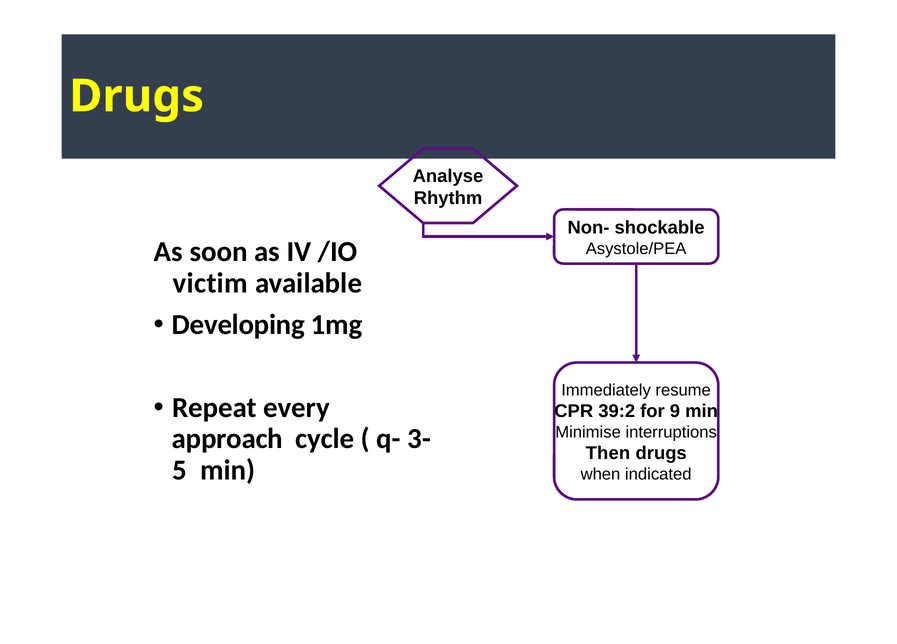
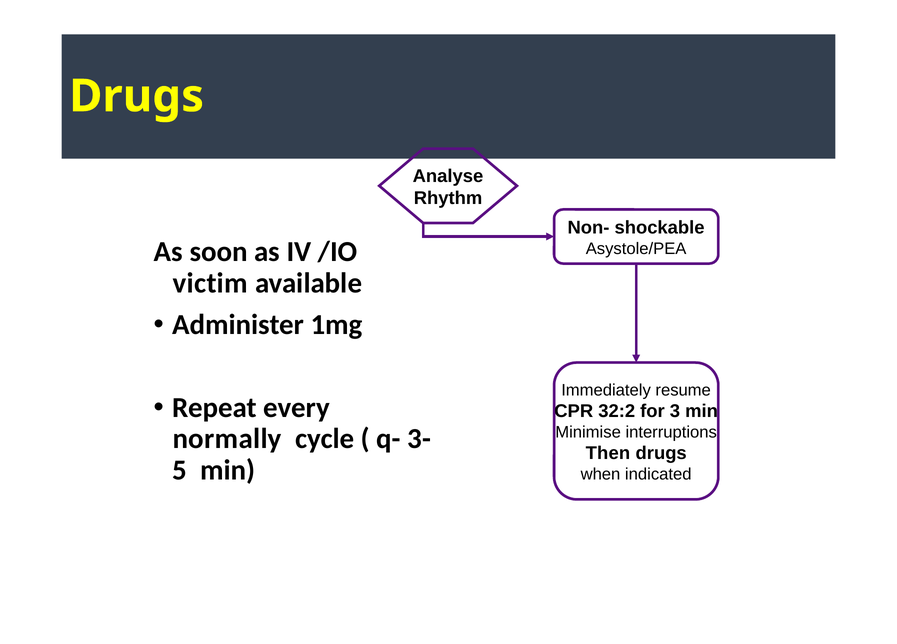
Developing: Developing -> Administer (238, 325)
39:2: 39:2 -> 32:2 (617, 411)
9: 9 -> 3 (675, 411)
approach: approach -> normally (227, 439)
